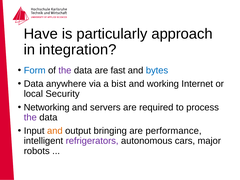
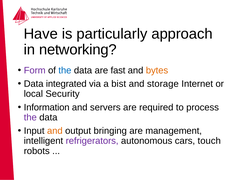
integration: integration -> networking (78, 50)
Form colour: blue -> purple (35, 70)
the colour: purple -> blue (65, 70)
bytes colour: blue -> orange (157, 70)
anywhere: anywhere -> integrated (66, 84)
working: working -> storage (163, 84)
Networking: Networking -> Information (47, 107)
performance: performance -> management (174, 131)
major: major -> touch (209, 141)
